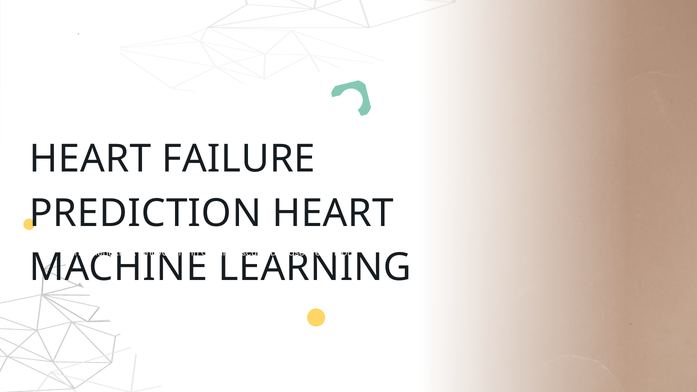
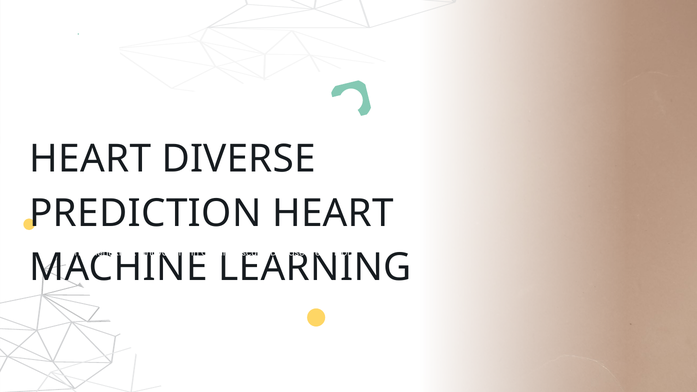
FAILURE: FAILURE -> DIVERSE (239, 159)
